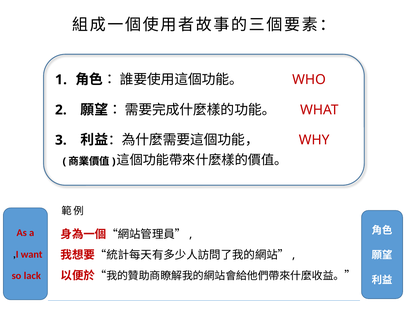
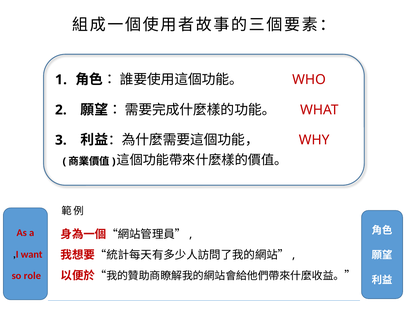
lack: lack -> role (32, 275)
